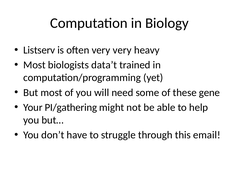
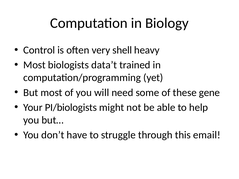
Listserv: Listserv -> Control (39, 50)
very very: very -> shell (122, 50)
PI/gathering: PI/gathering -> PI/biologists (71, 108)
